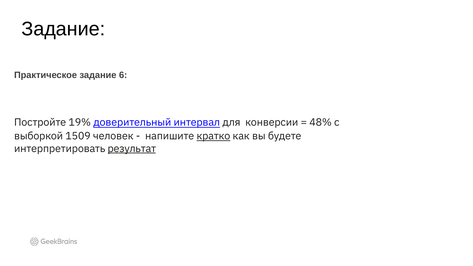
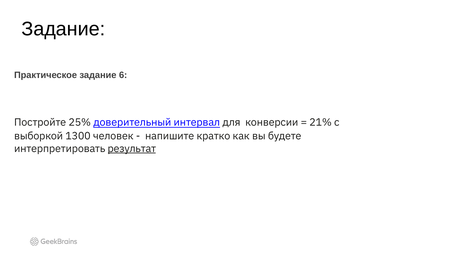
19%: 19% -> 25% (80, 122)
48%: 48% -> 21% (321, 122)
1509: 1509 -> 1300 (78, 136)
кратко underline: present -> none (213, 136)
